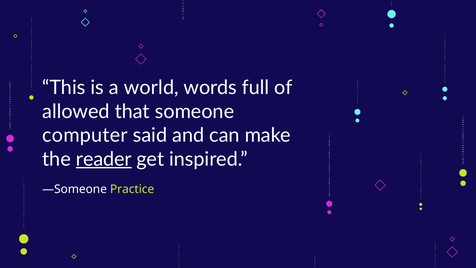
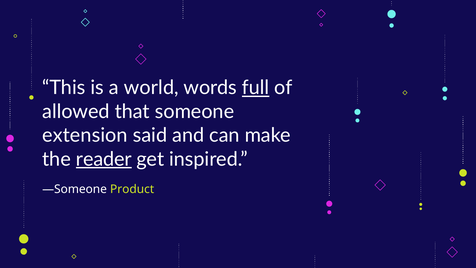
full underline: none -> present (256, 88)
computer: computer -> extension (85, 135)
Practice: Practice -> Product (132, 189)
